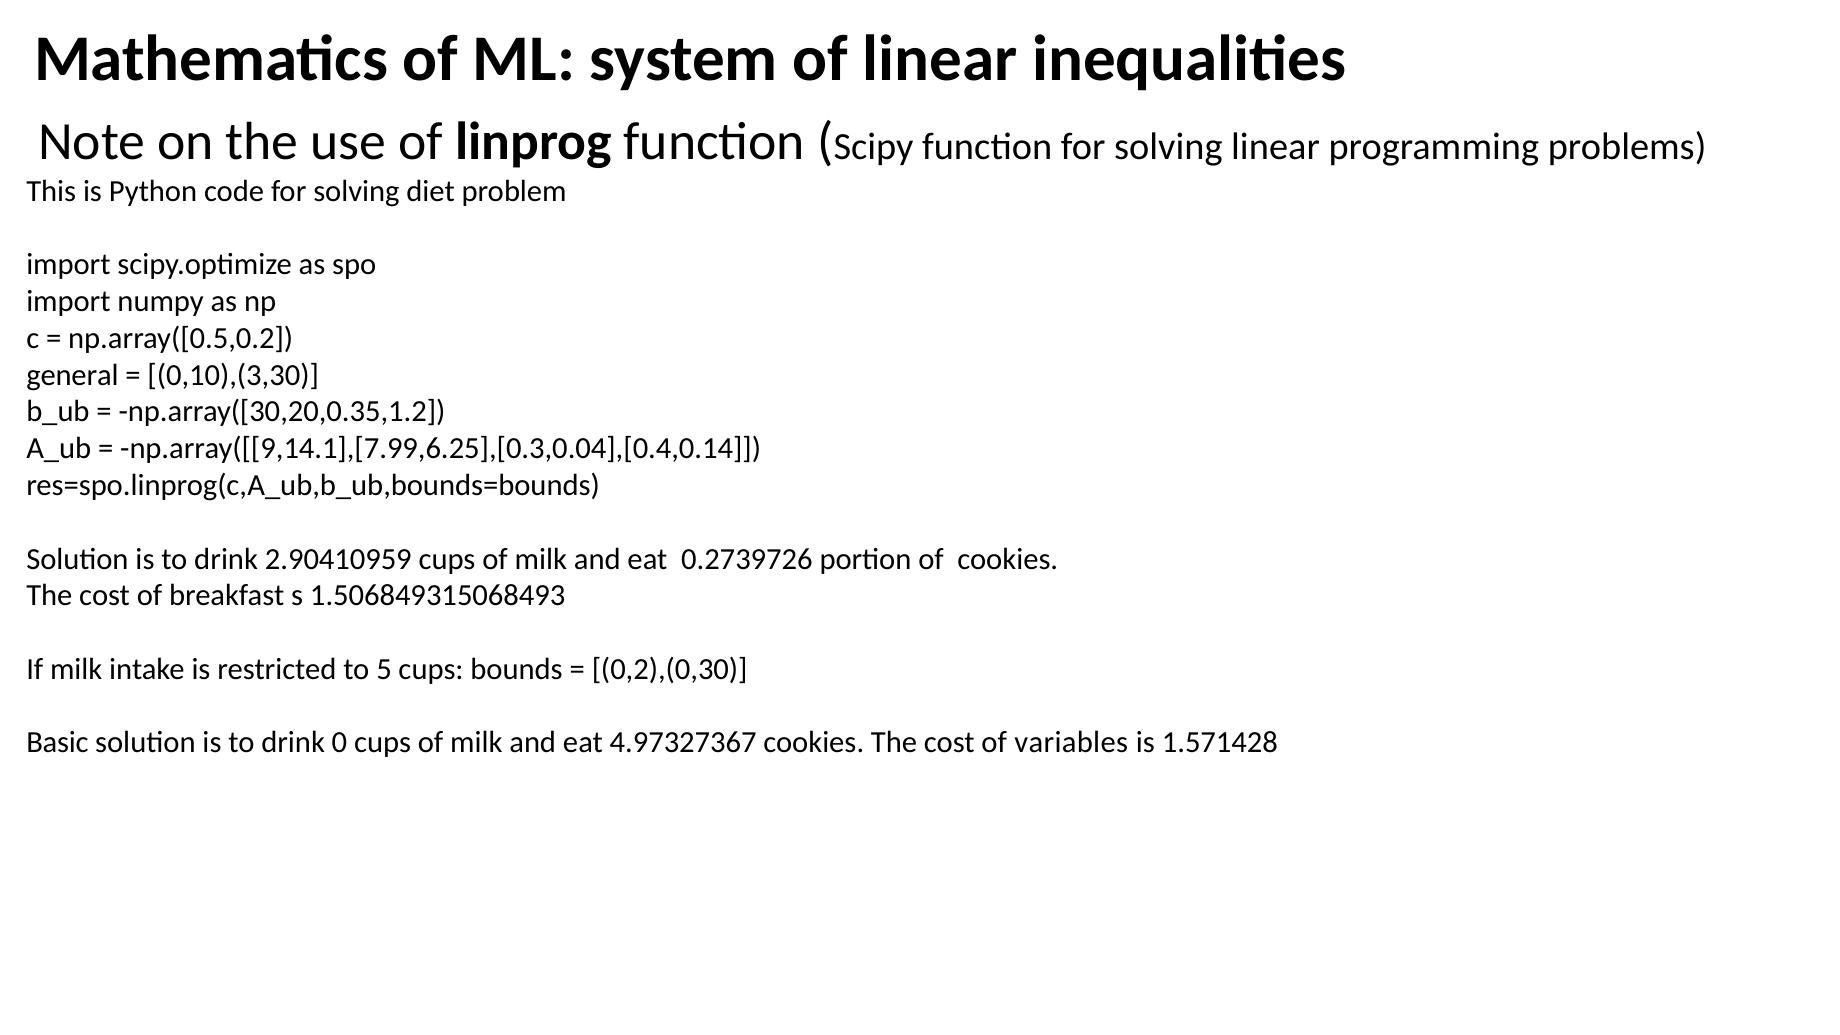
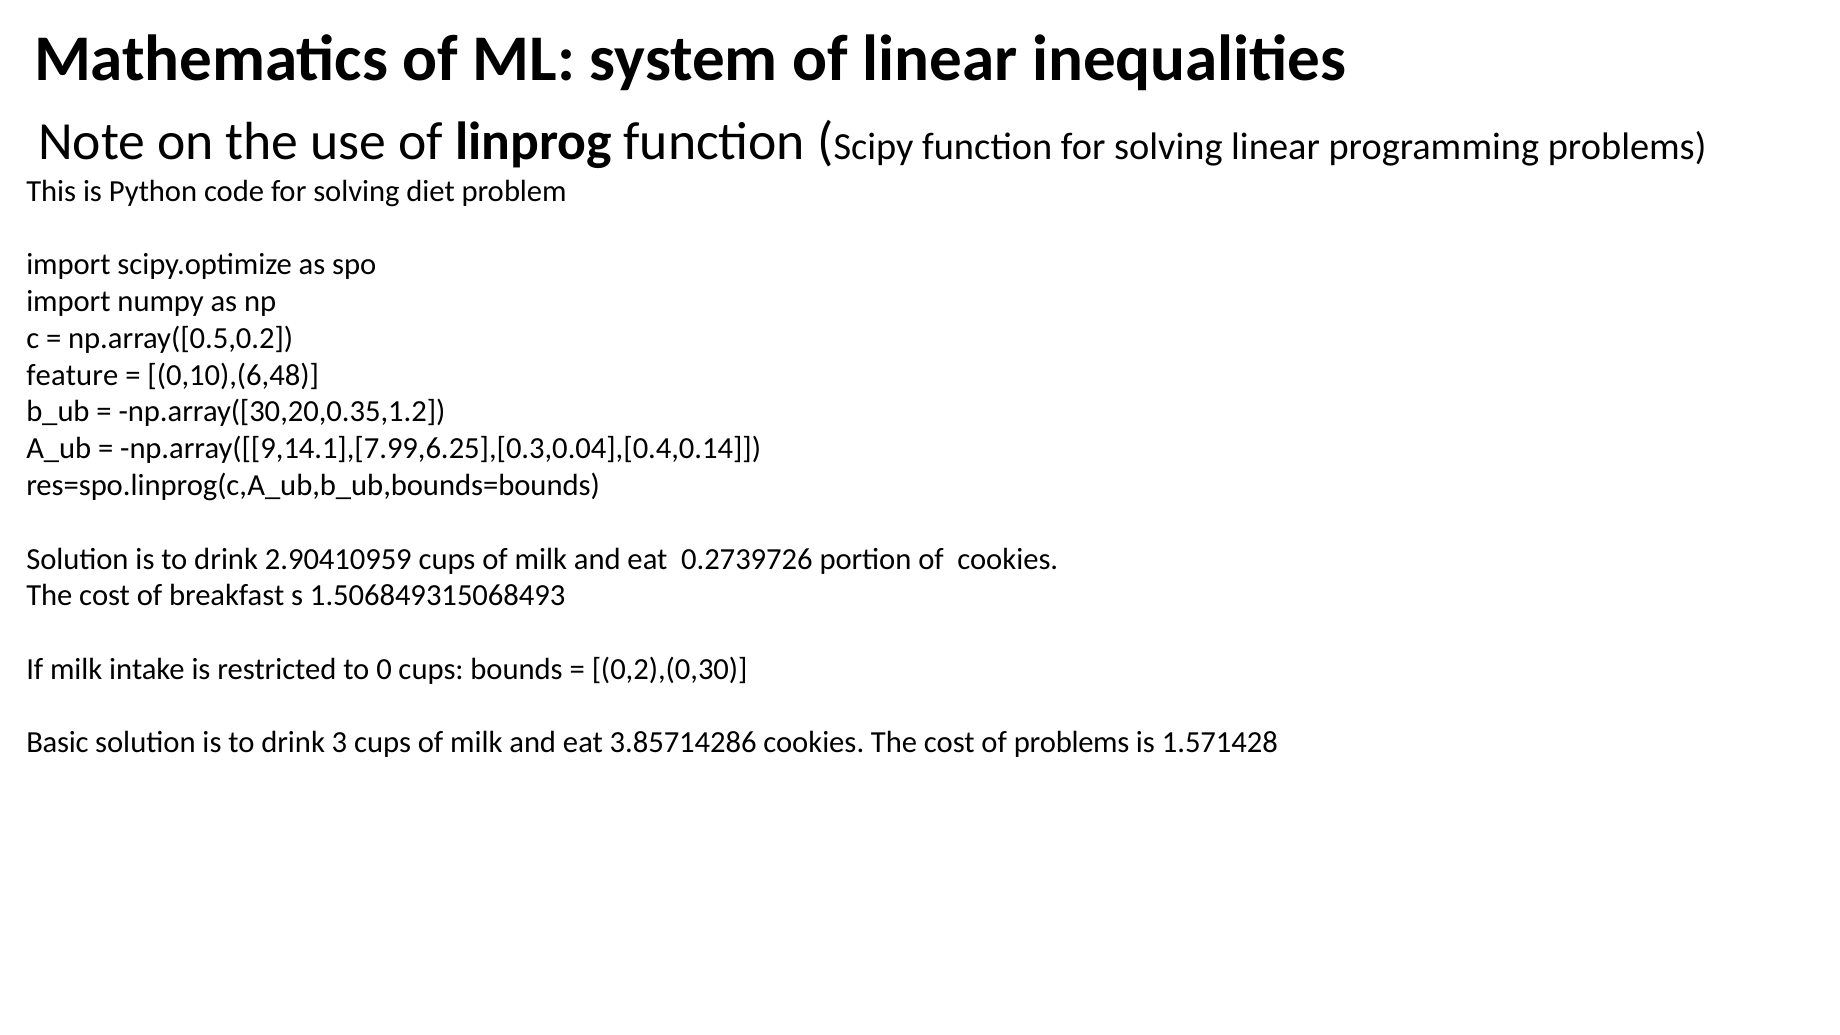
general: general -> feature (72, 375)
0,10),(3,30: 0,10),(3,30 -> 0,10),(6,48 (233, 375)
5: 5 -> 0 (384, 669)
0: 0 -> 3 (339, 743)
4.97327367: 4.97327367 -> 3.85714286 (683, 743)
of variables: variables -> problems (1072, 743)
